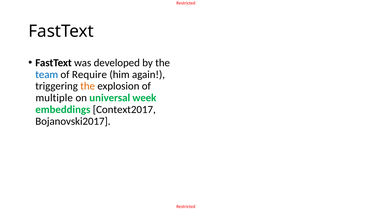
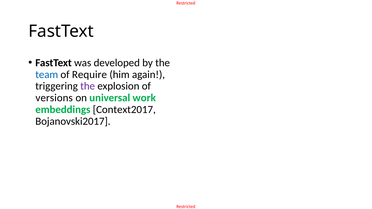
the colour: orange -> purple (88, 86)
multiple: multiple -> versions (54, 98)
week: week -> work (144, 98)
